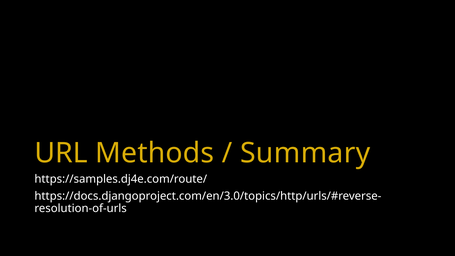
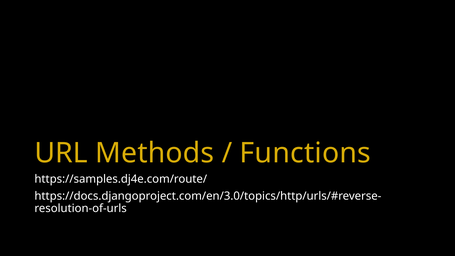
Summary: Summary -> Functions (305, 153)
